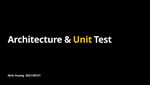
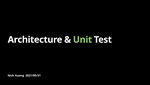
Unit colour: yellow -> light green (83, 39)
